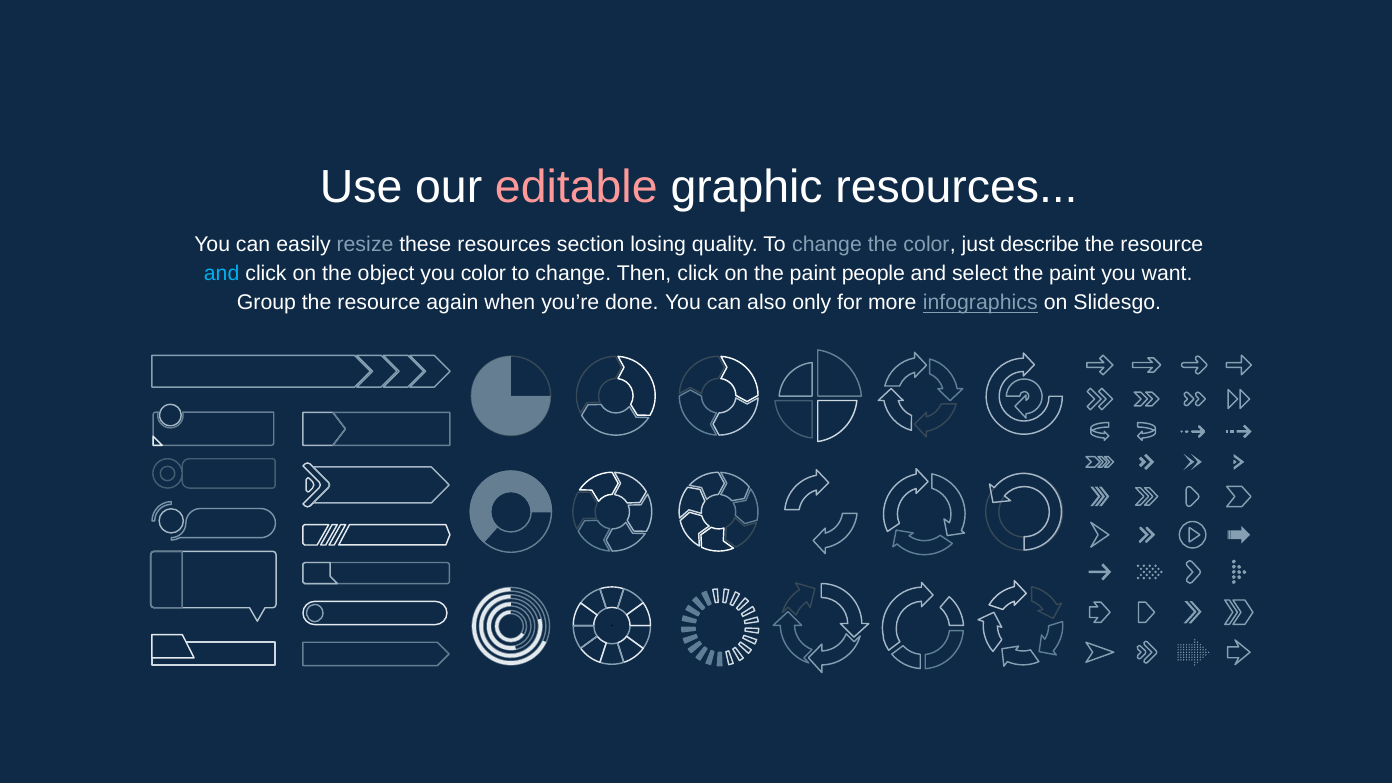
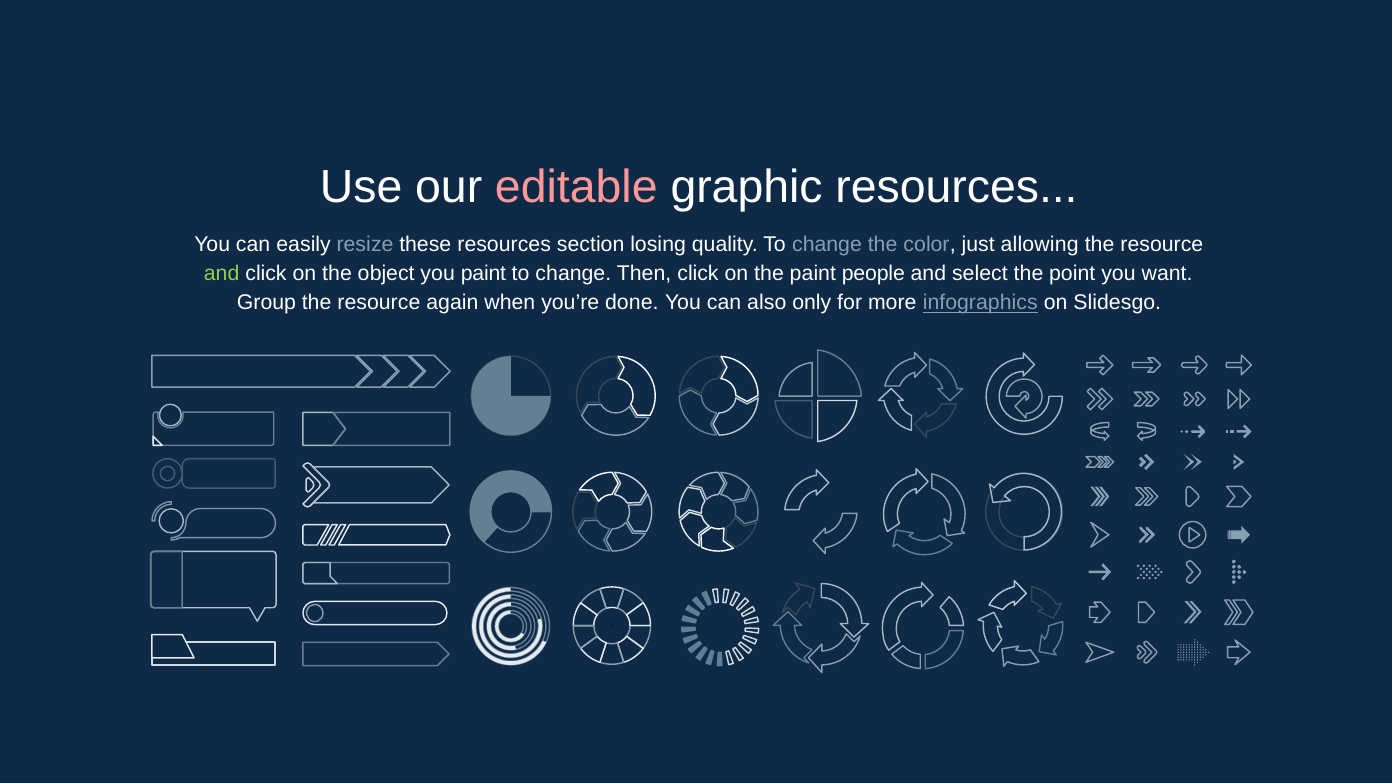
describe: describe -> allowing (1040, 244)
and colour: light blue -> light green (222, 274)
you color: color -> paint (483, 274)
select the paint: paint -> point (1072, 274)
